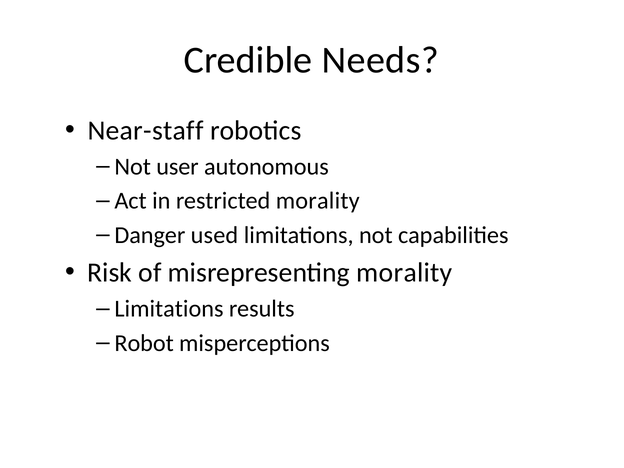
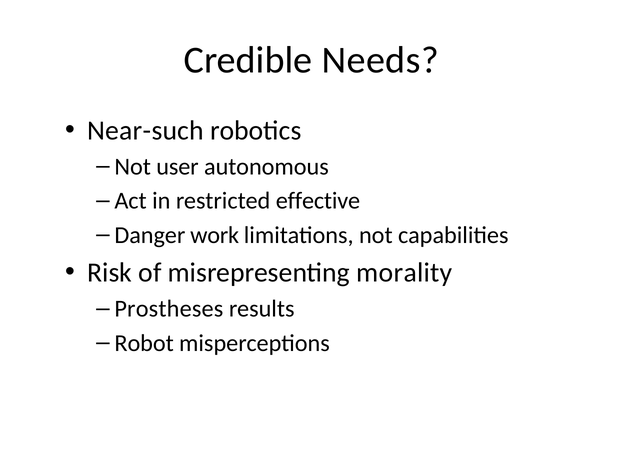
Near-staff: Near-staff -> Near-such (146, 130)
restricted morality: morality -> effective (318, 201)
used: used -> work (215, 235)
Limitations: Limitations -> Prostheses (169, 309)
